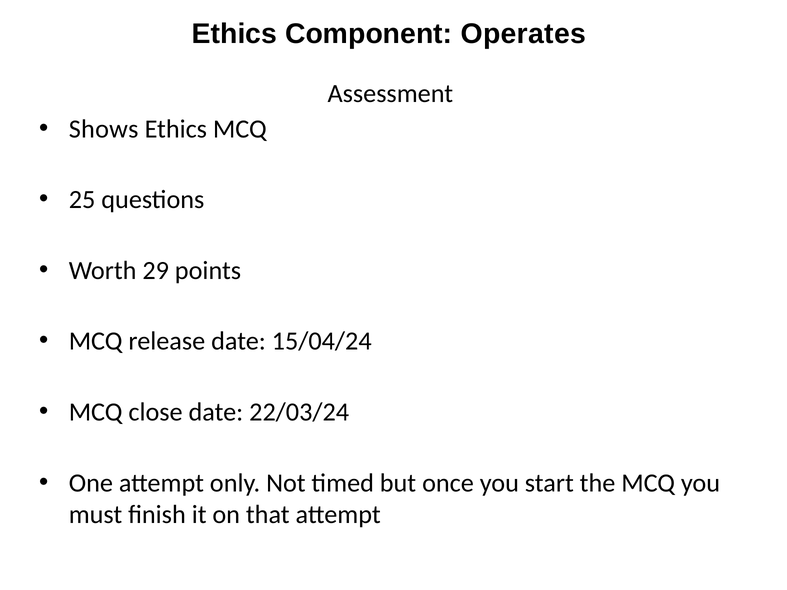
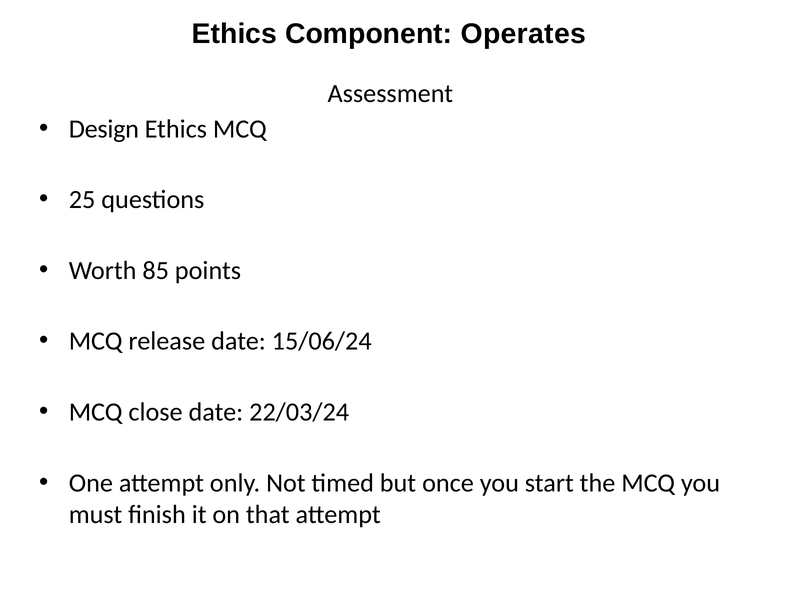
Shows: Shows -> Design (104, 129)
29: 29 -> 85 (156, 271)
15/04/24: 15/04/24 -> 15/06/24 (322, 341)
